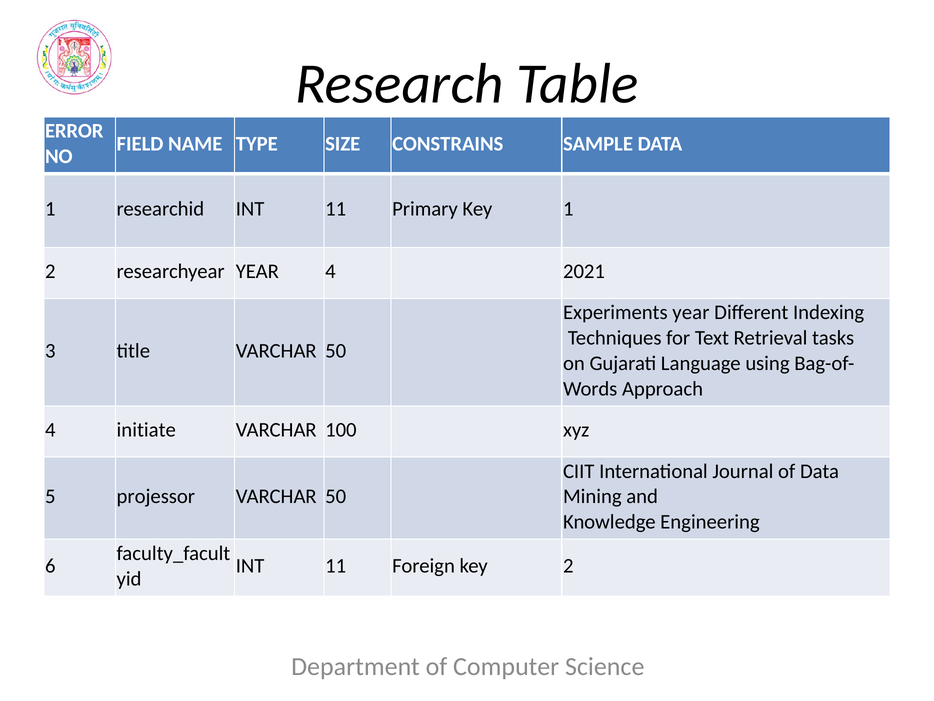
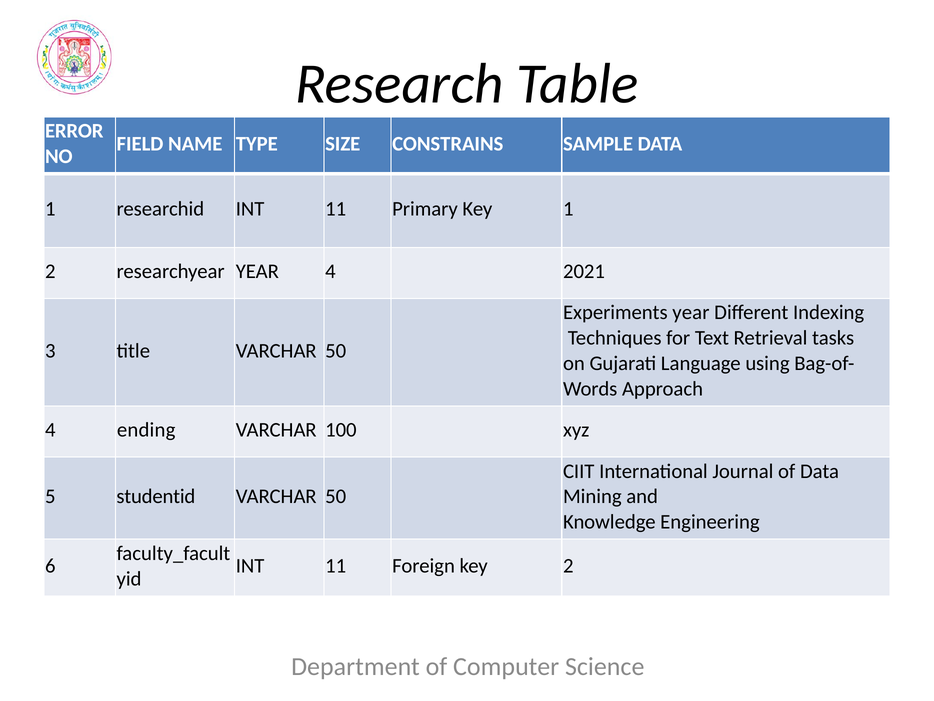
initiate: initiate -> ending (146, 430)
projessor: projessor -> studentid (156, 496)
